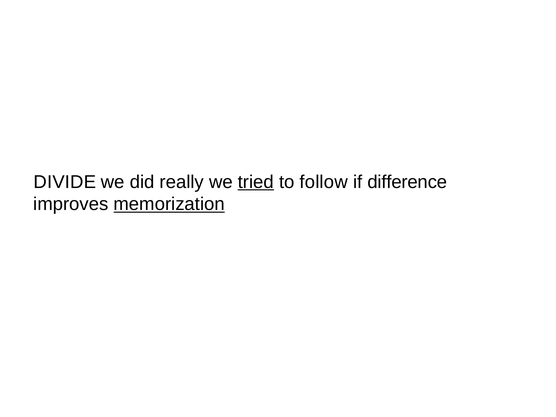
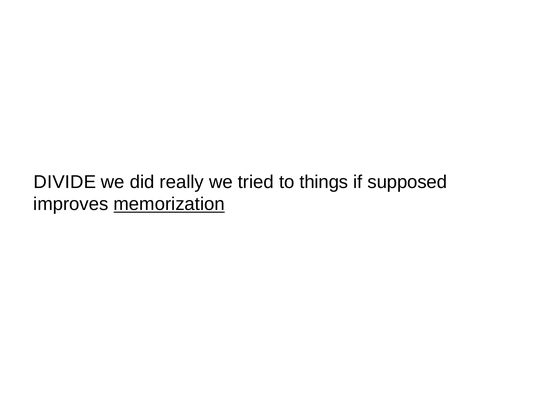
tried underline: present -> none (256, 182)
follow: follow -> things (324, 182)
difference: difference -> supposed (407, 182)
